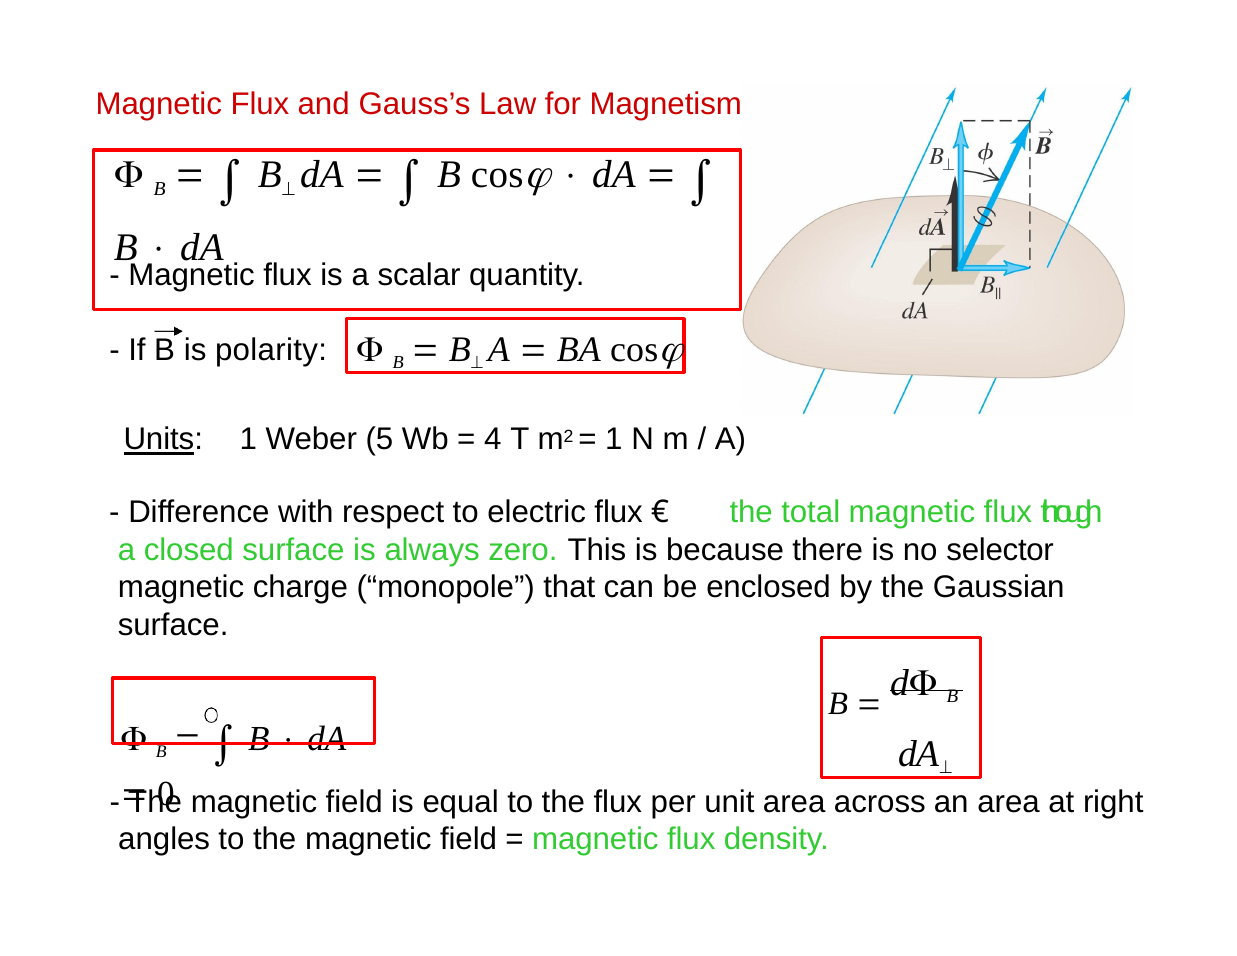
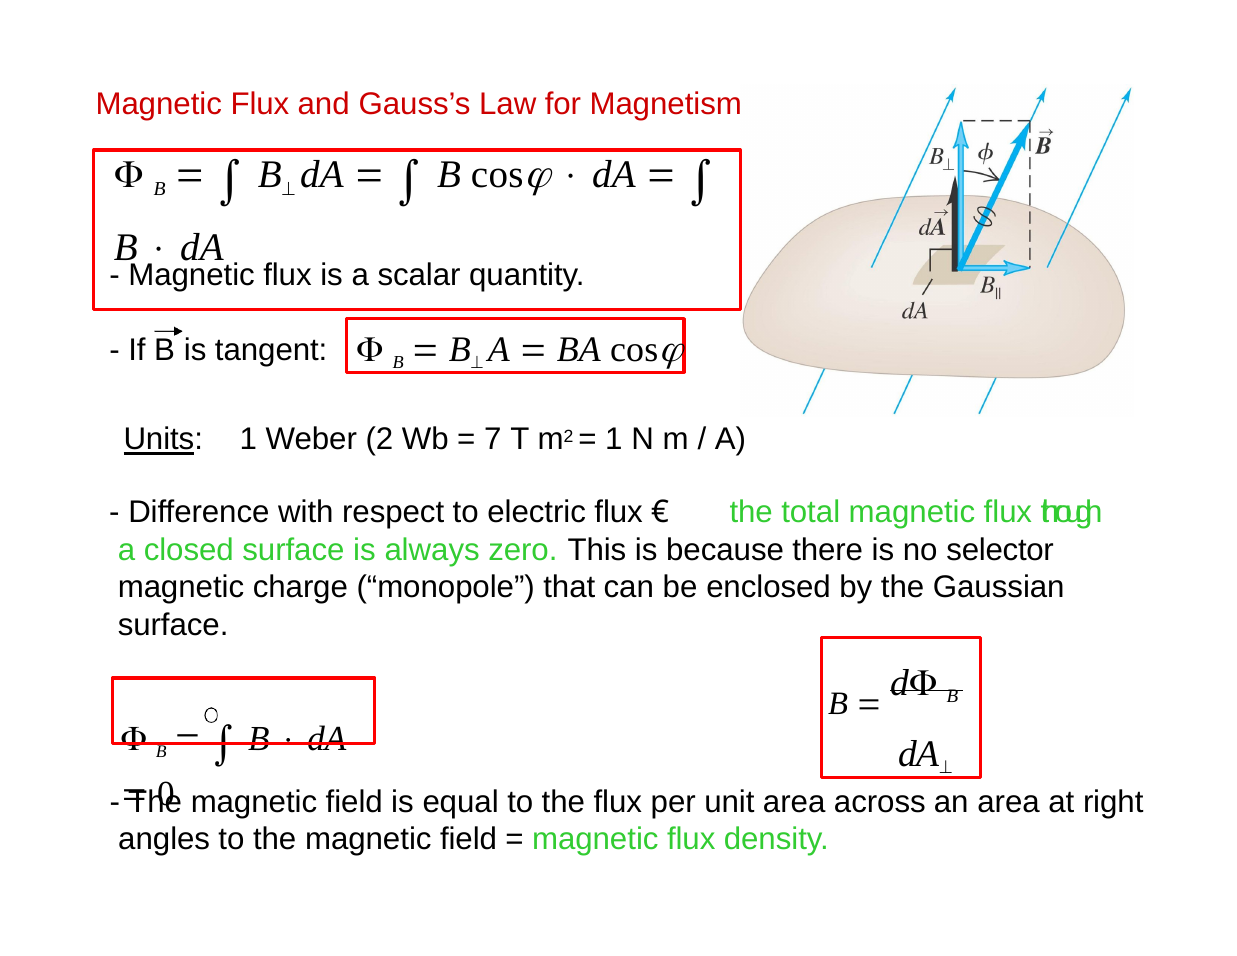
polarity: polarity -> tangent (271, 350)
5: 5 -> 2 (379, 440)
4: 4 -> 7 (493, 440)
